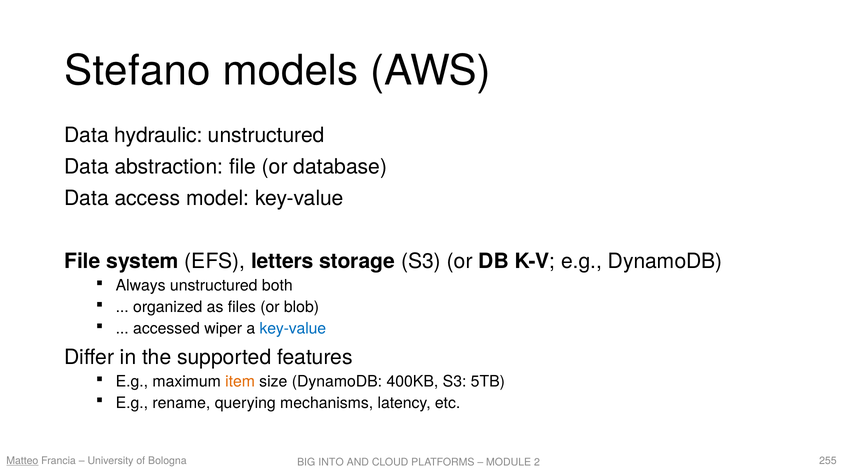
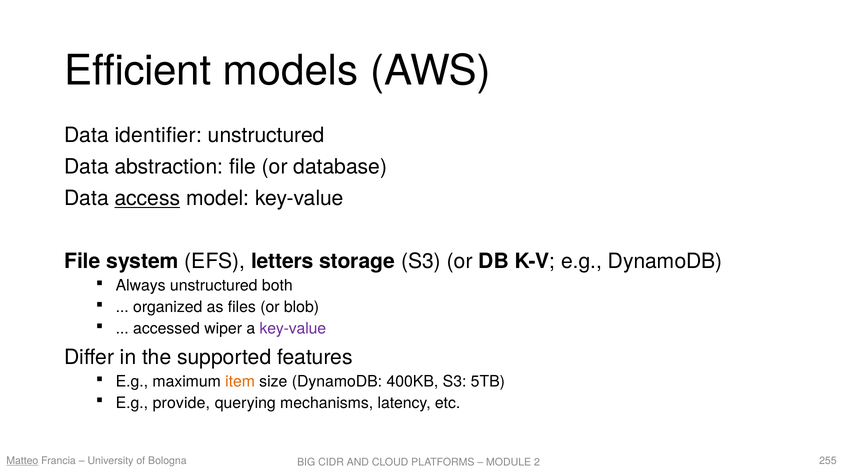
Stefano: Stefano -> Efficient (138, 71)
hydraulic: hydraulic -> identifier (158, 135)
access underline: none -> present (147, 198)
key-value colour: blue -> purple (293, 329)
rename: rename -> provide (181, 403)
INTO: INTO -> CIDR (331, 462)
